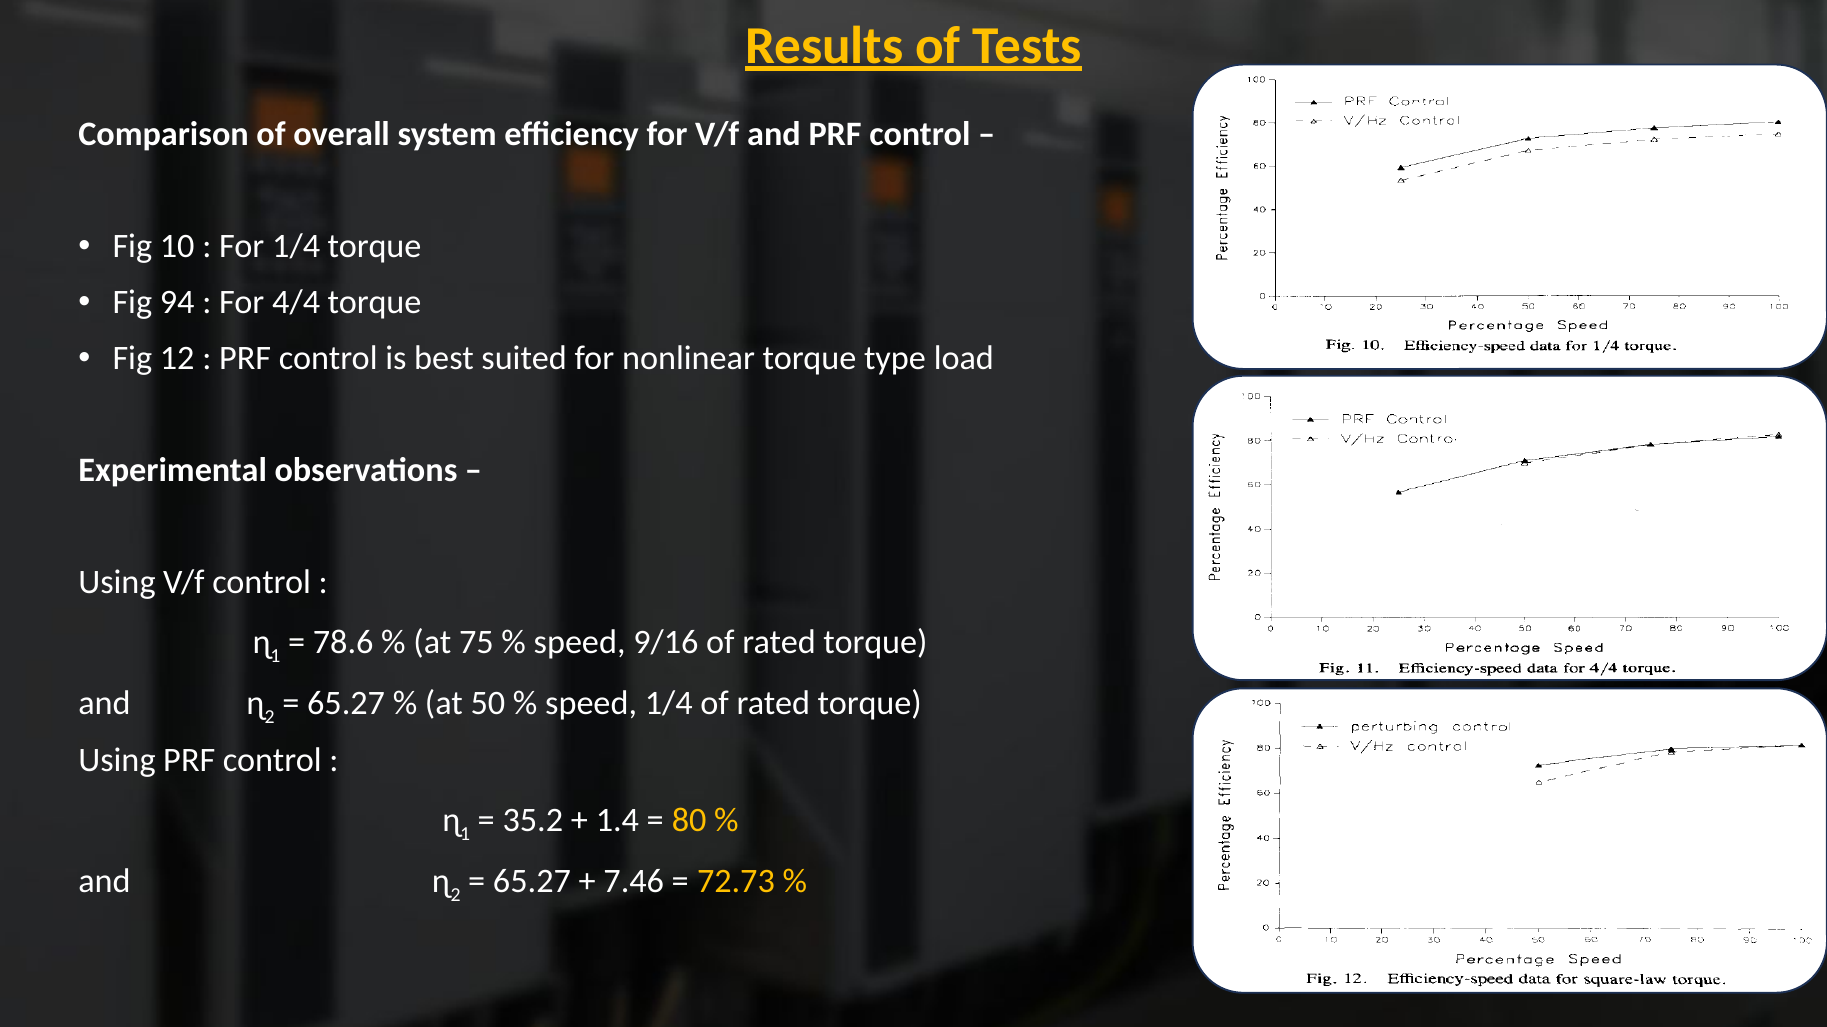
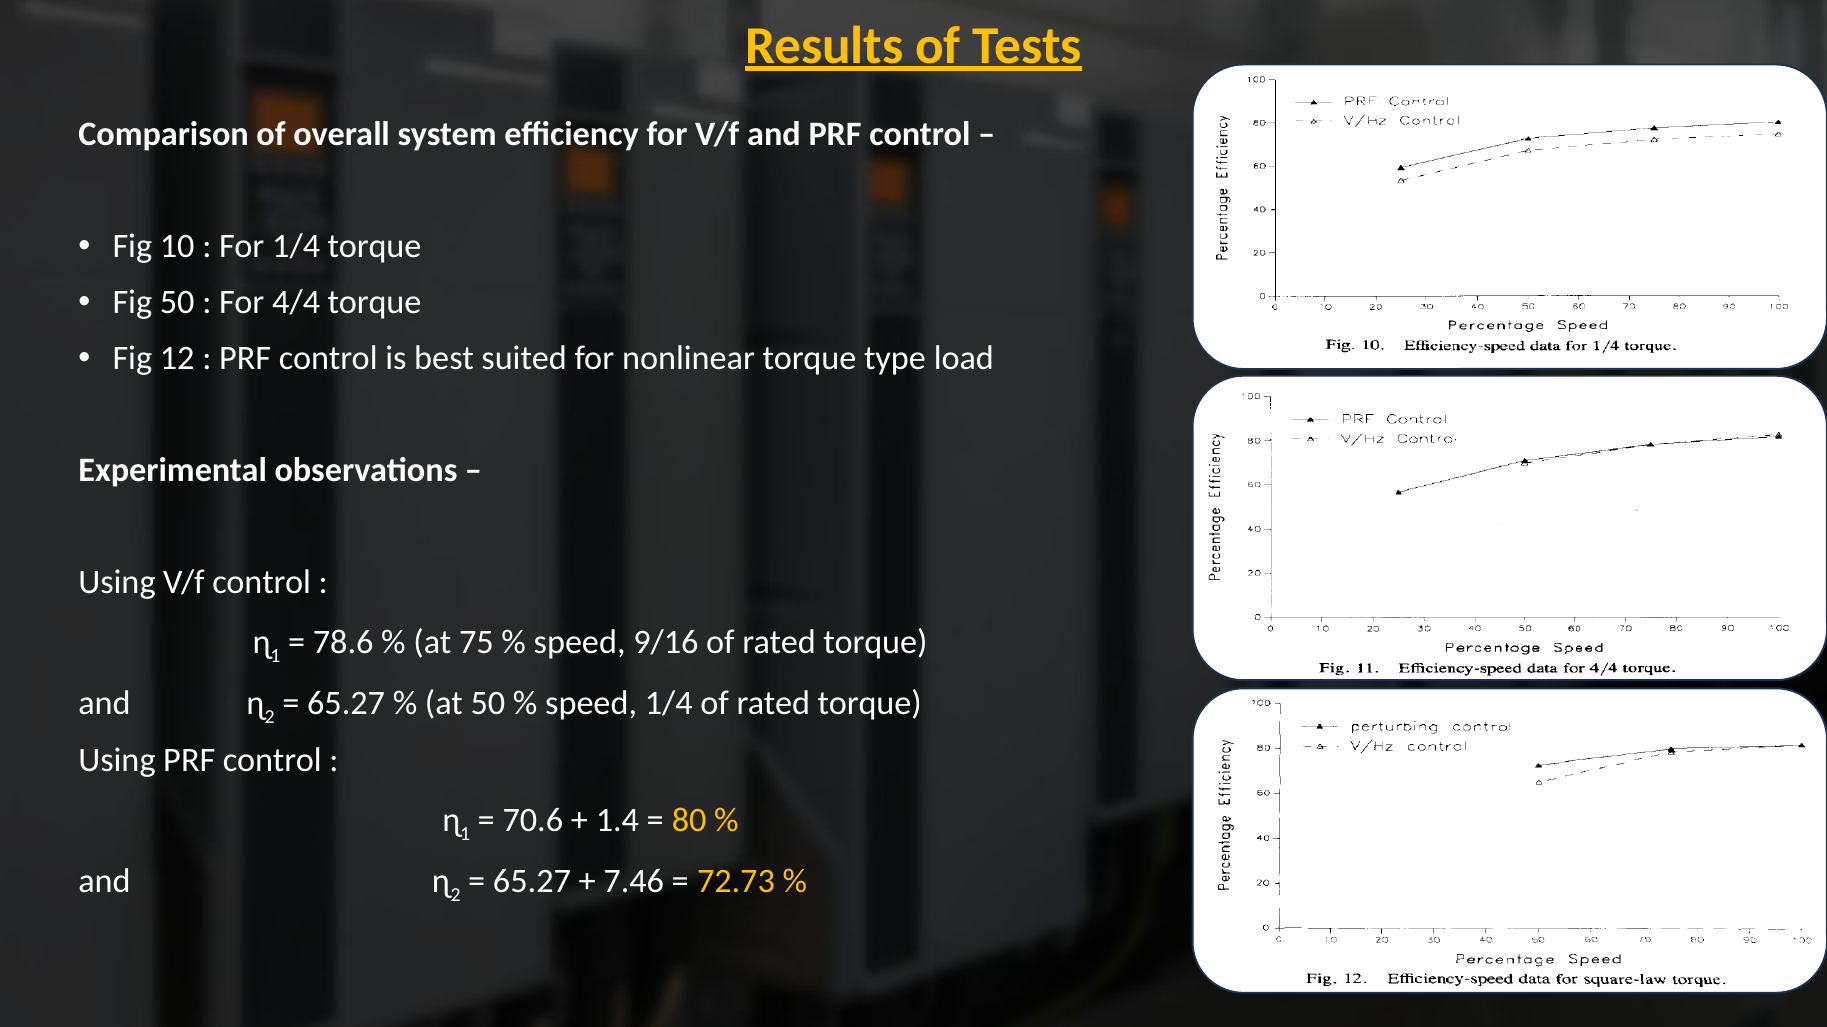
Fig 94: 94 -> 50 (177, 302)
35.2: 35.2 -> 70.6 (533, 821)
